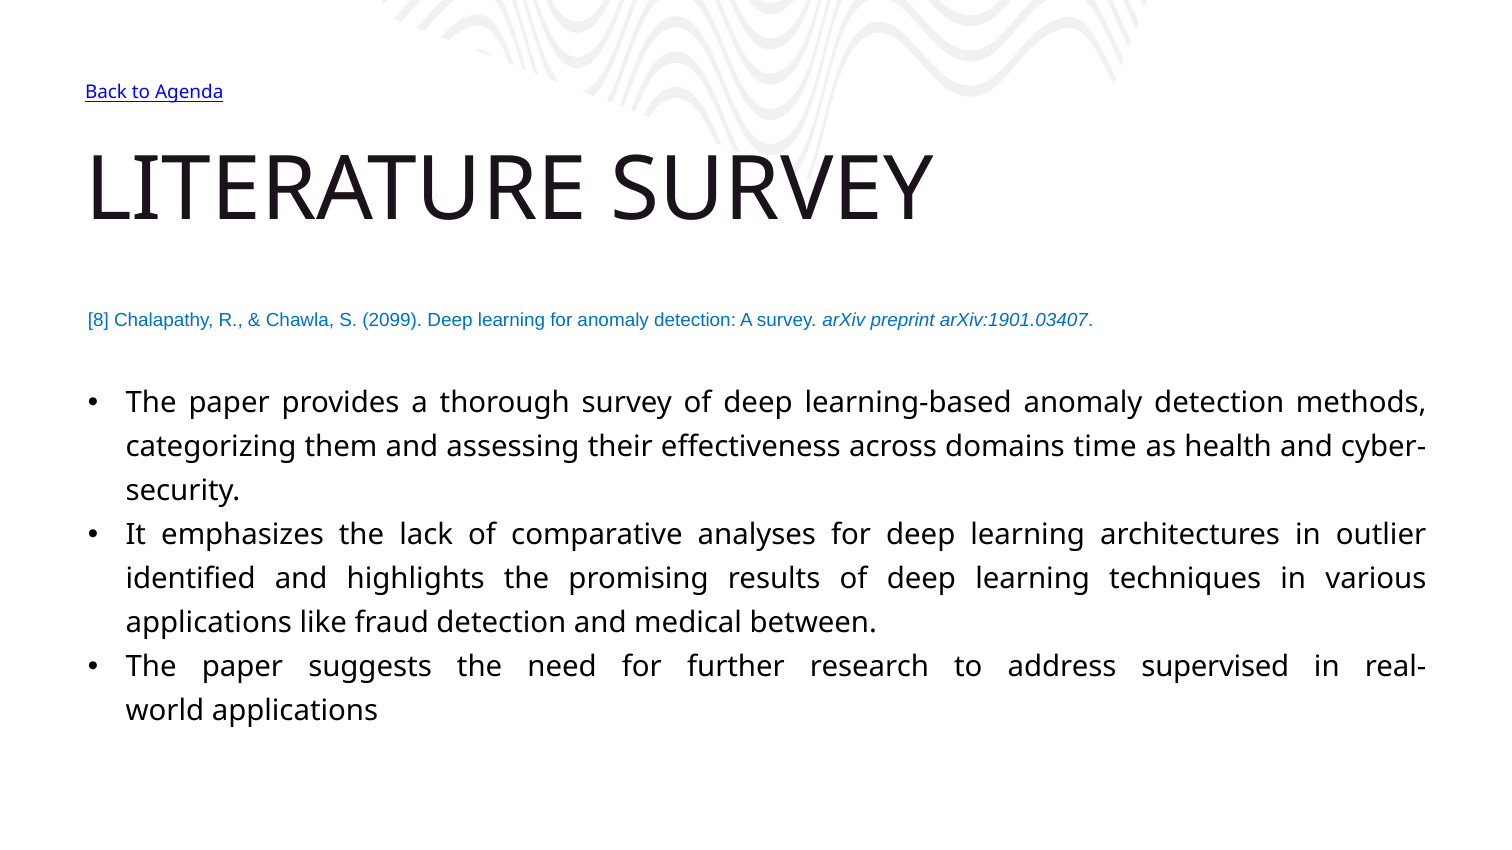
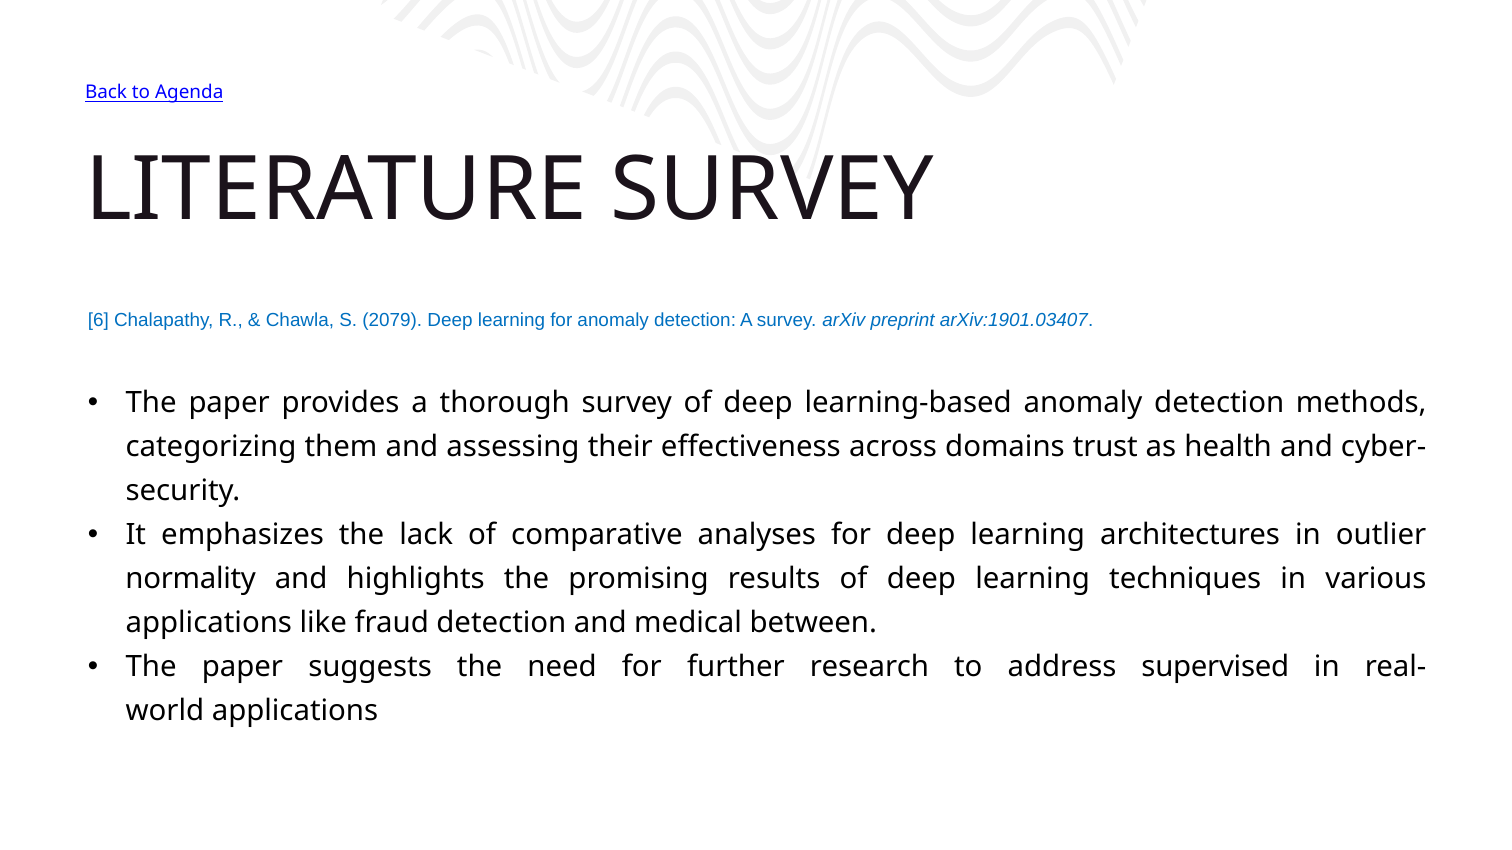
8: 8 -> 6 (98, 321)
2099: 2099 -> 2079 (392, 321)
time: time -> trust (1105, 447)
identified: identified -> normality (191, 579)
